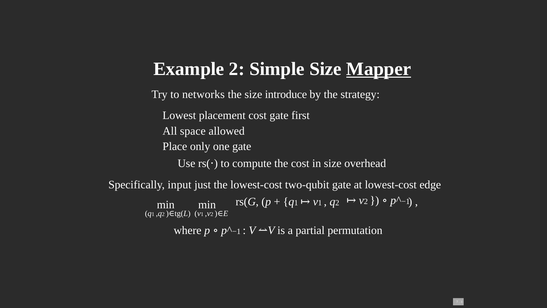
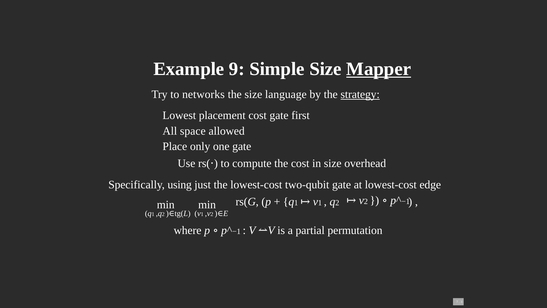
Example 2: 2 -> 9 (237, 69)
introduce: introduce -> language (286, 94)
strategy underline: none -> present (360, 94)
input: input -> using (180, 185)
